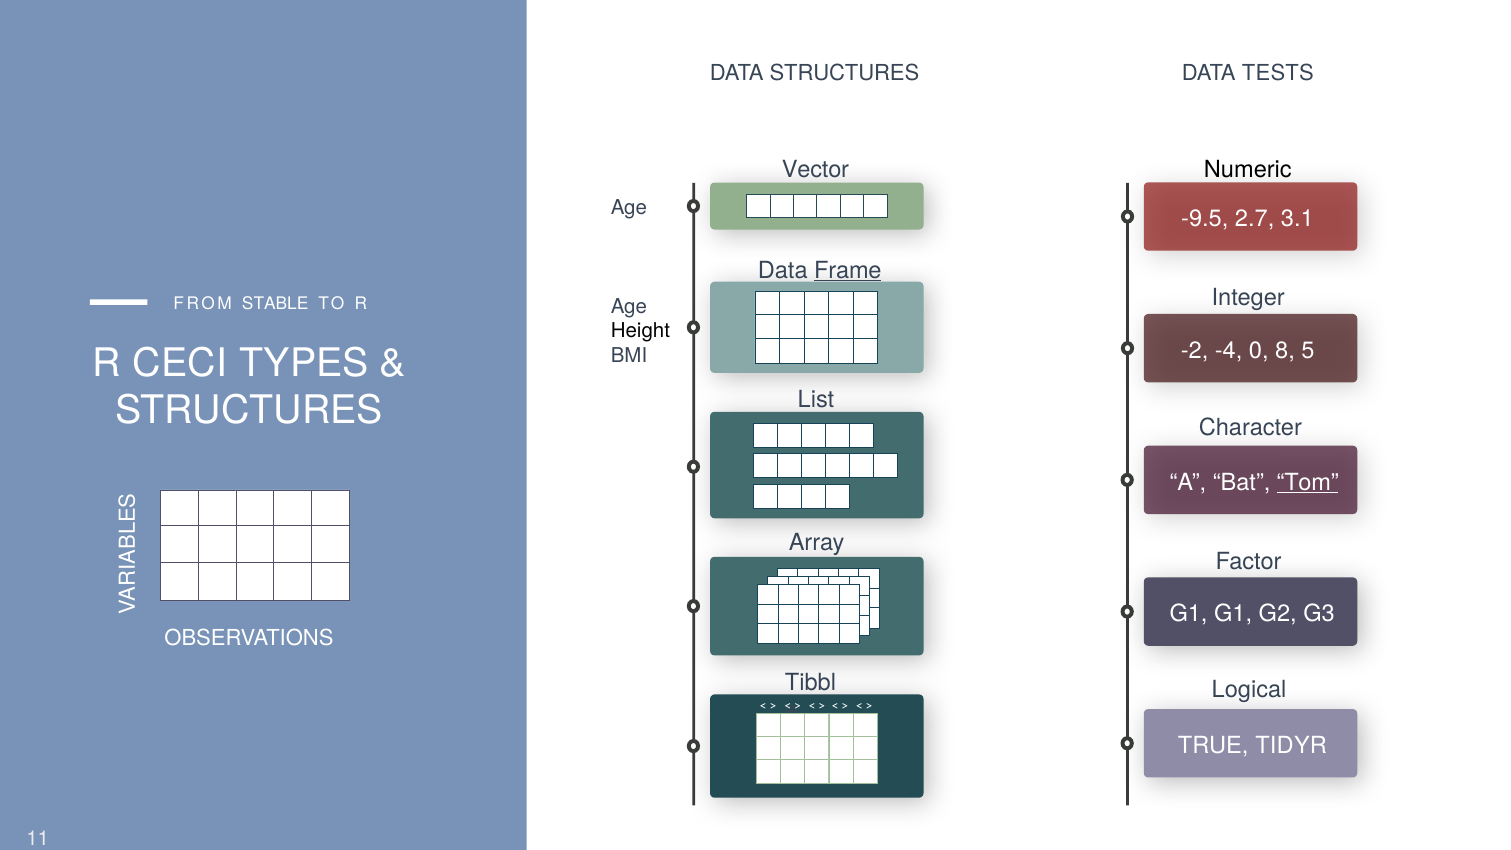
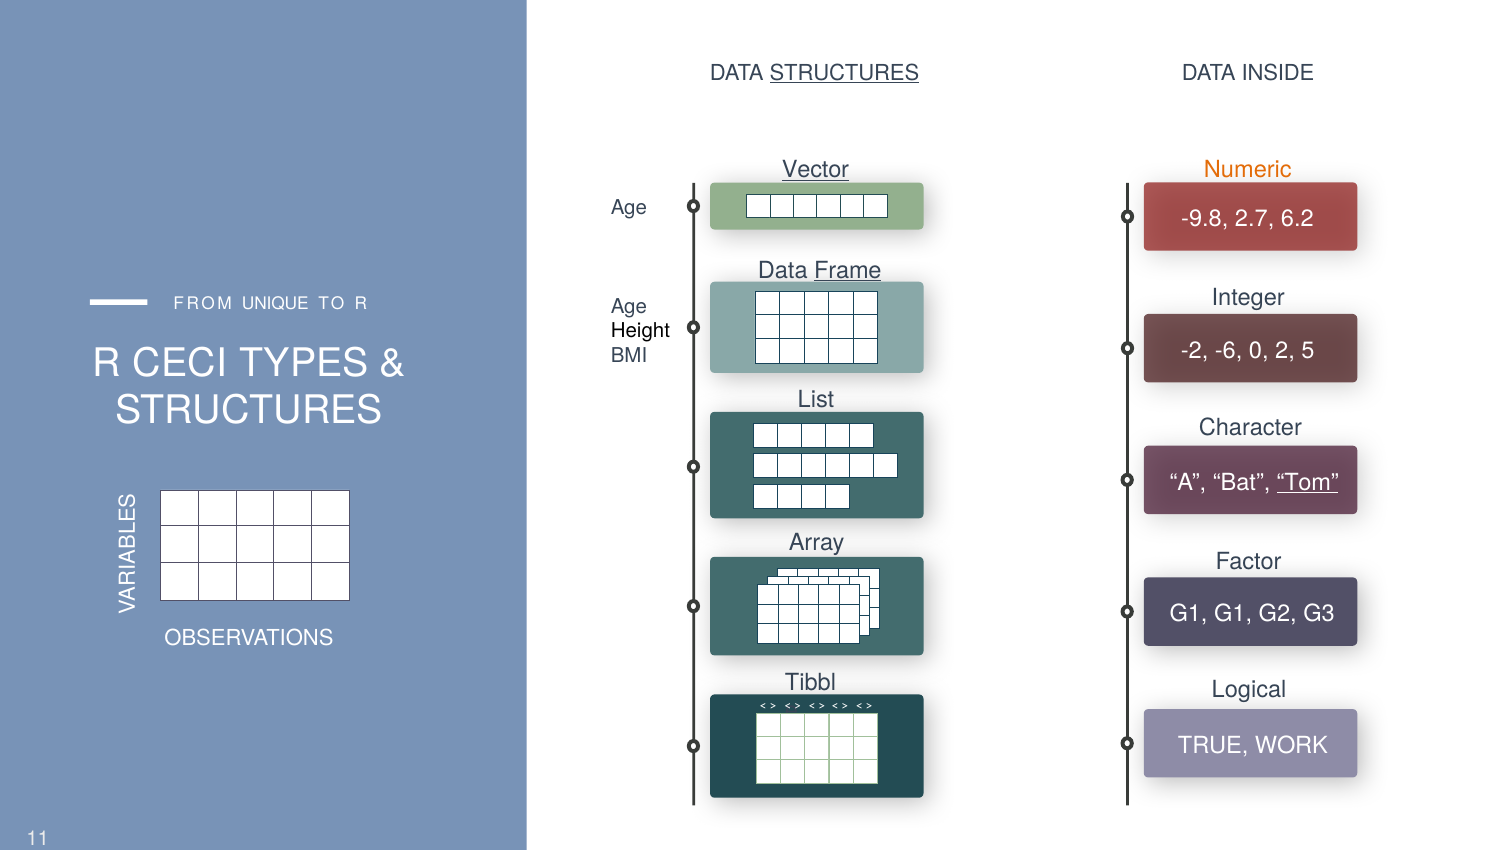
STRUCTURES underline: none -> present (844, 73)
TESTS: TESTS -> INSIDE (1278, 73)
Vector underline: none -> present (815, 170)
Numeric colour: black -> orange (1248, 170)
-9.5: -9.5 -> -9.8 (1205, 219)
3.1: 3.1 -> 6.2 (1297, 219)
STABLE: STABLE -> UNIQUE (275, 304)
-4: -4 -> -6 (1229, 351)
8: 8 -> 2 (1285, 351)
TIDYR: TIDYR -> WORK (1291, 746)
